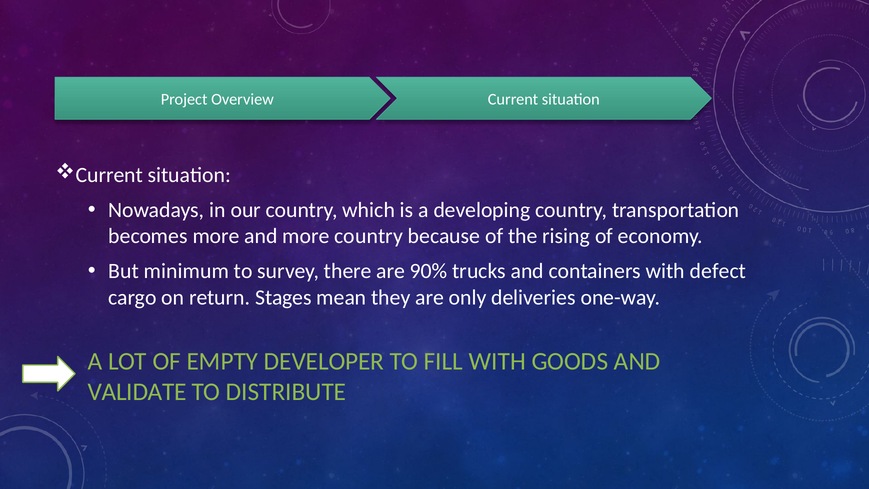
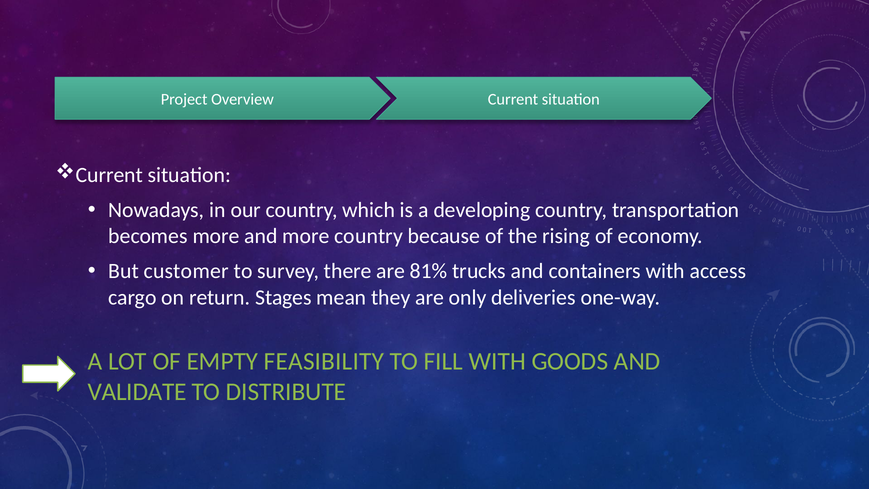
minimum: minimum -> customer (186, 271)
90%: 90% -> 81% (428, 271)
defect: defect -> access (718, 271)
DEVELOPER: DEVELOPER -> FEASIBILITY (324, 361)
